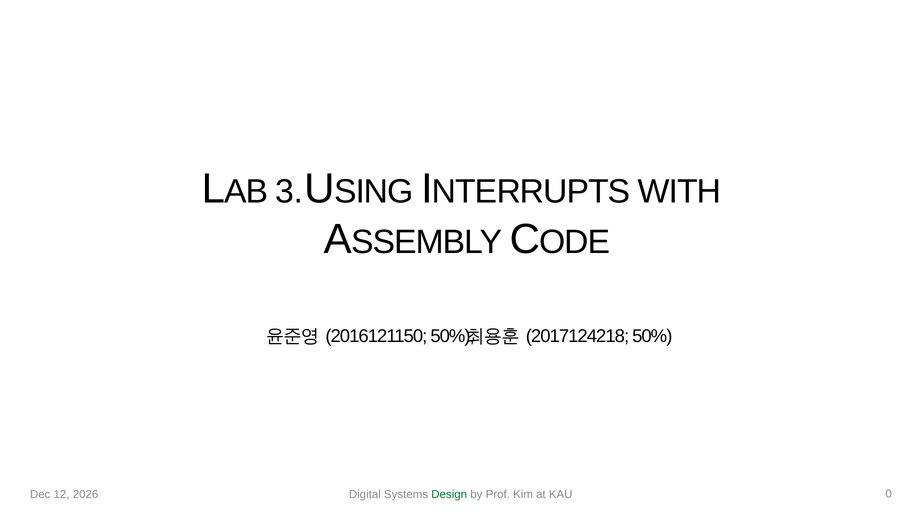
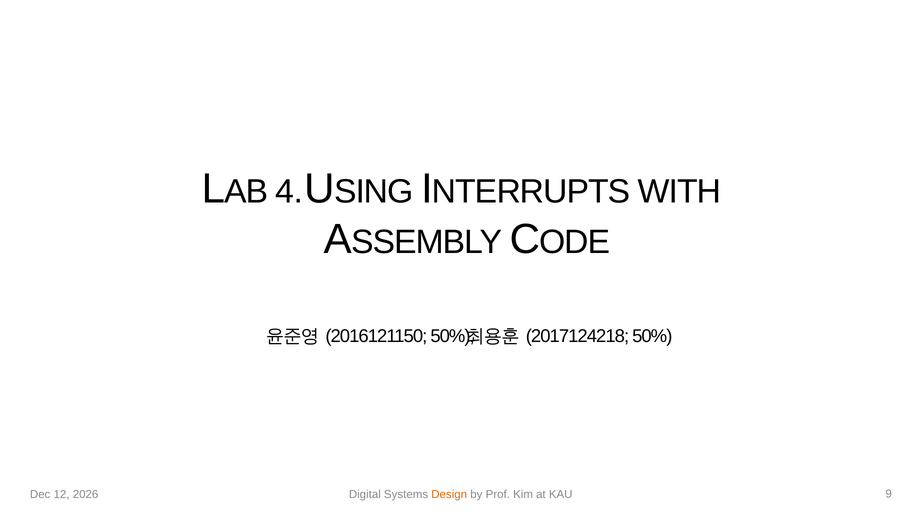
3: 3 -> 4 (289, 192)
Design colour: green -> orange (449, 495)
0: 0 -> 9 (889, 495)
